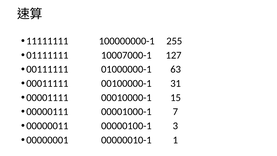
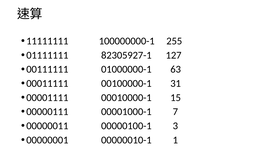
10007000-1: 10007000-1 -> 82305927-1 (126, 55)
